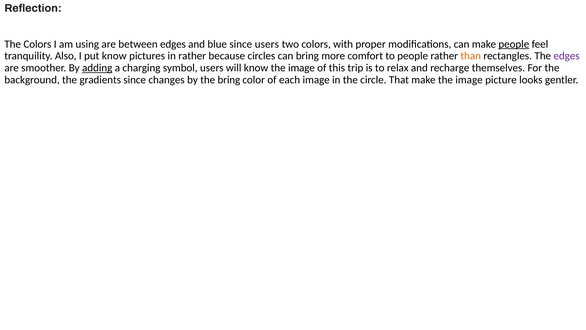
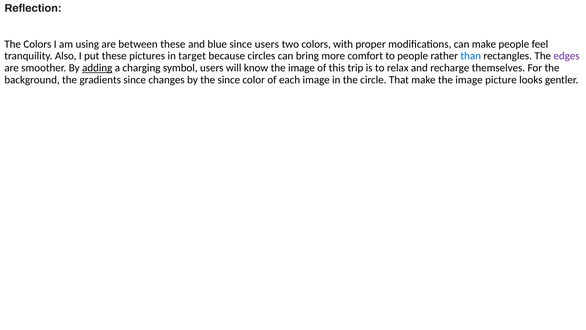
between edges: edges -> these (173, 44)
people underline: present -> none (514, 44)
put know: know -> these (114, 56)
in rather: rather -> target (192, 56)
than colour: orange -> blue (471, 56)
the bring: bring -> since (229, 80)
